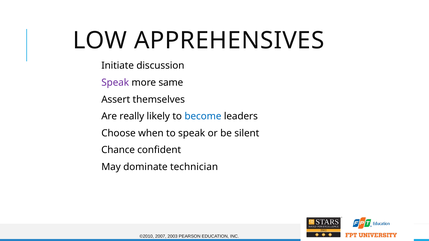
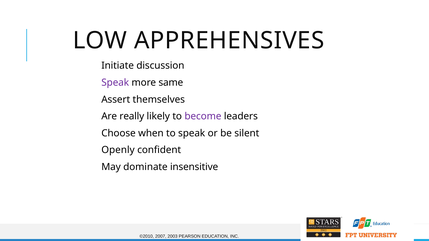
become colour: blue -> purple (203, 116)
Chance: Chance -> Openly (118, 150)
technician: technician -> insensitive (194, 167)
